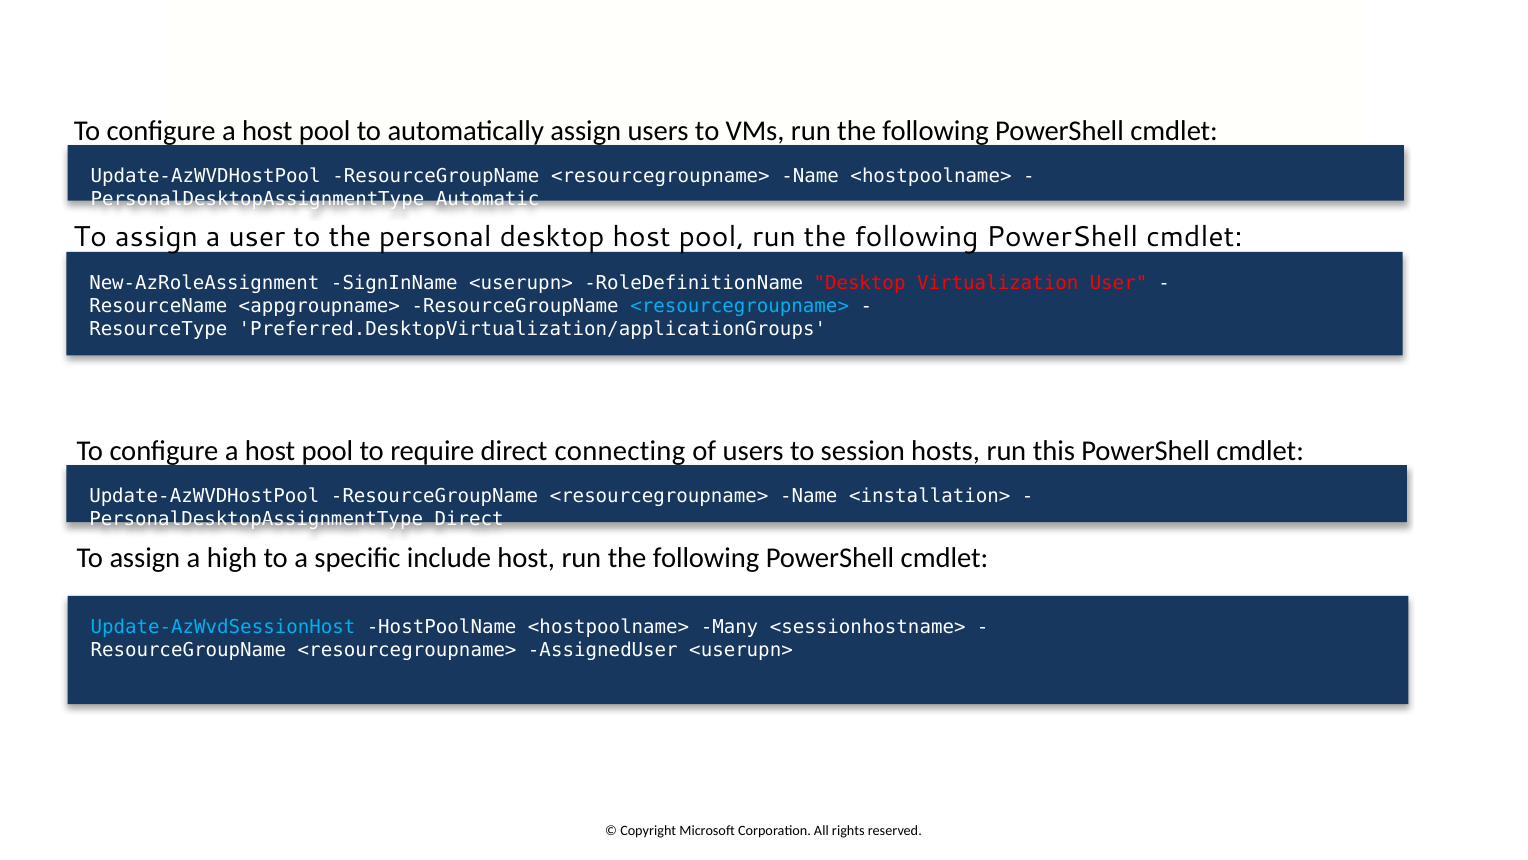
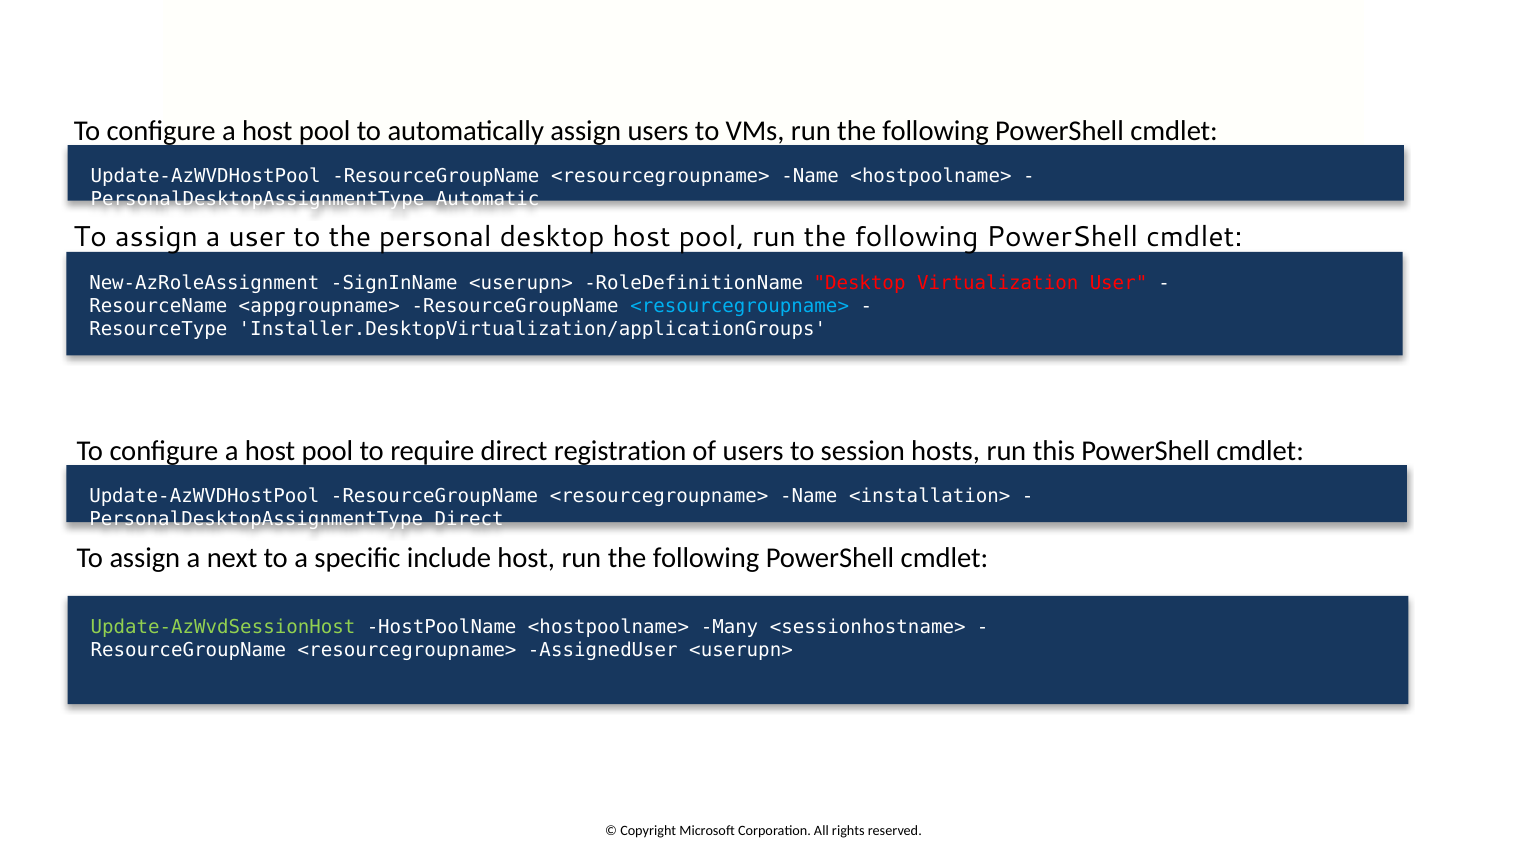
Preferred.DesktopVirtualization/applicationGroups: Preferred.DesktopVirtualization/applicationGroups -> Installer.DesktopVirtualization/applicationGroups (532, 329)
connecting: connecting -> registration (620, 451)
high: high -> next (232, 558)
Update-AzWvdSessionHost colour: light blue -> light green (223, 627)
